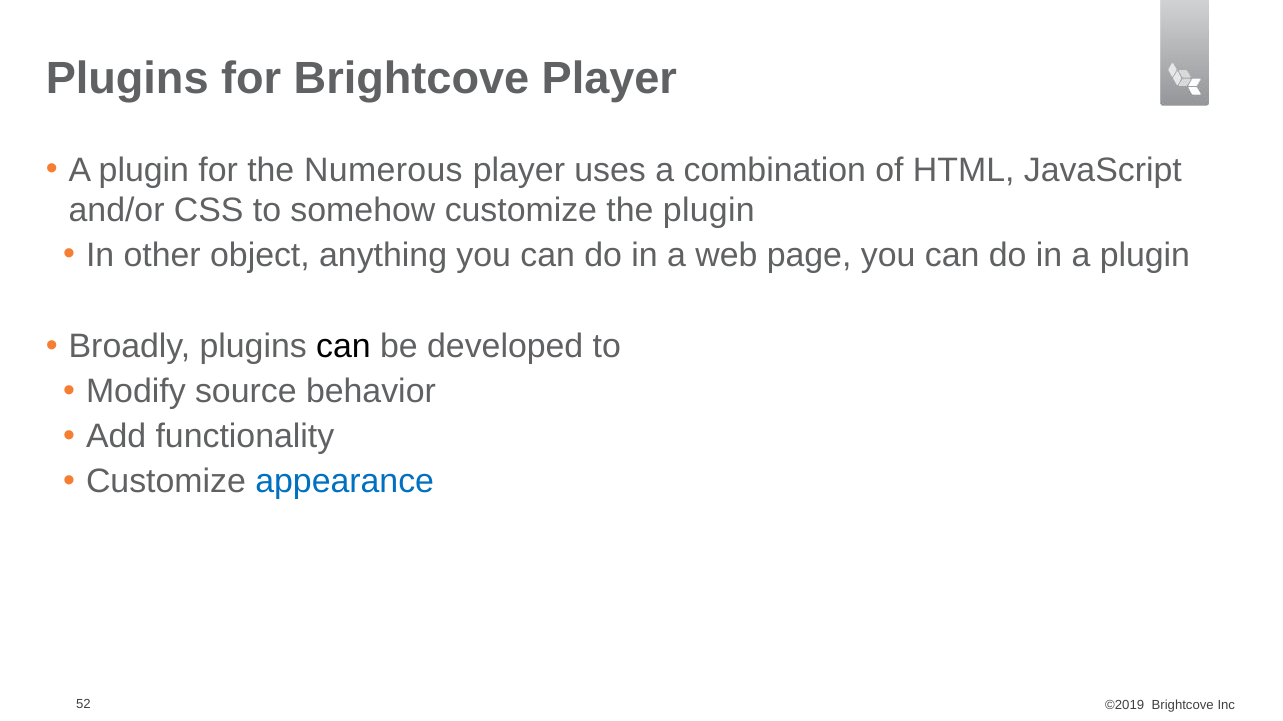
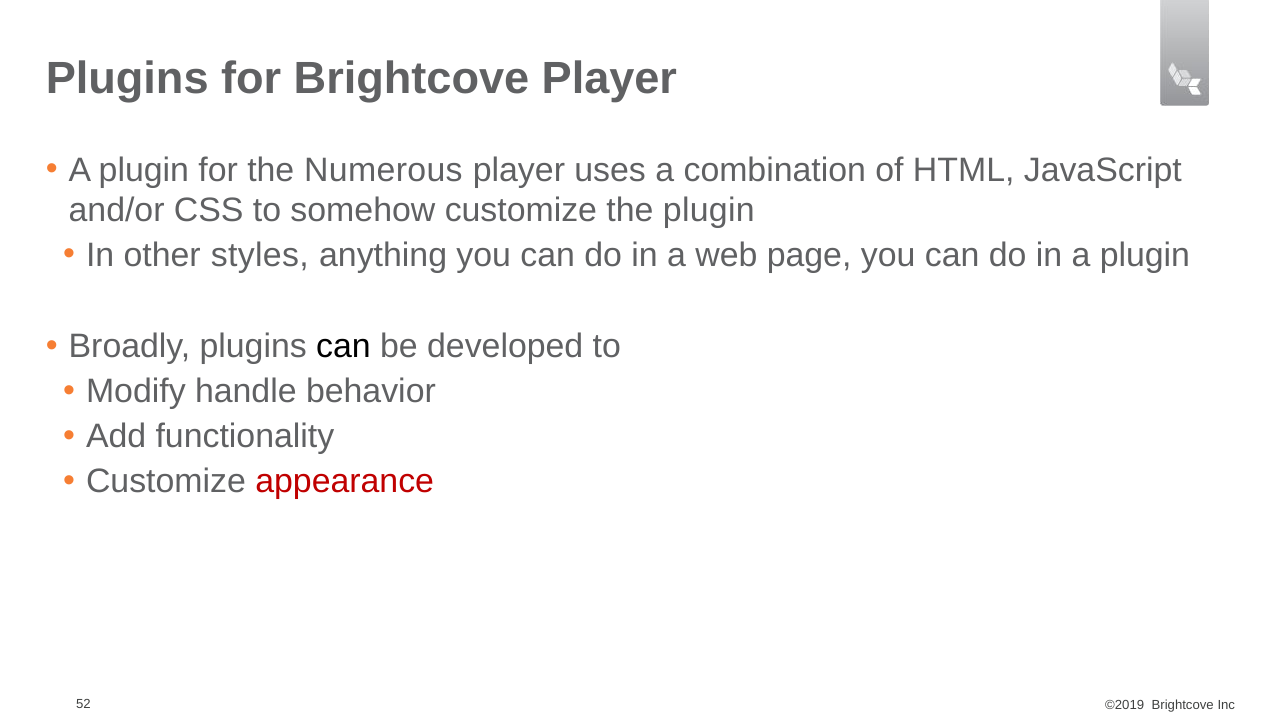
object: object -> styles (260, 255)
source: source -> handle (246, 391)
appearance colour: blue -> red (345, 482)
